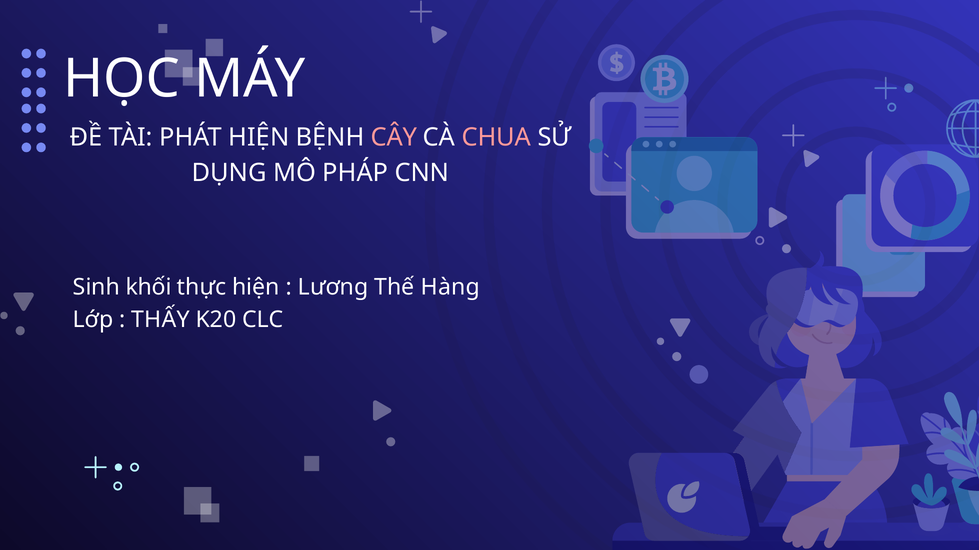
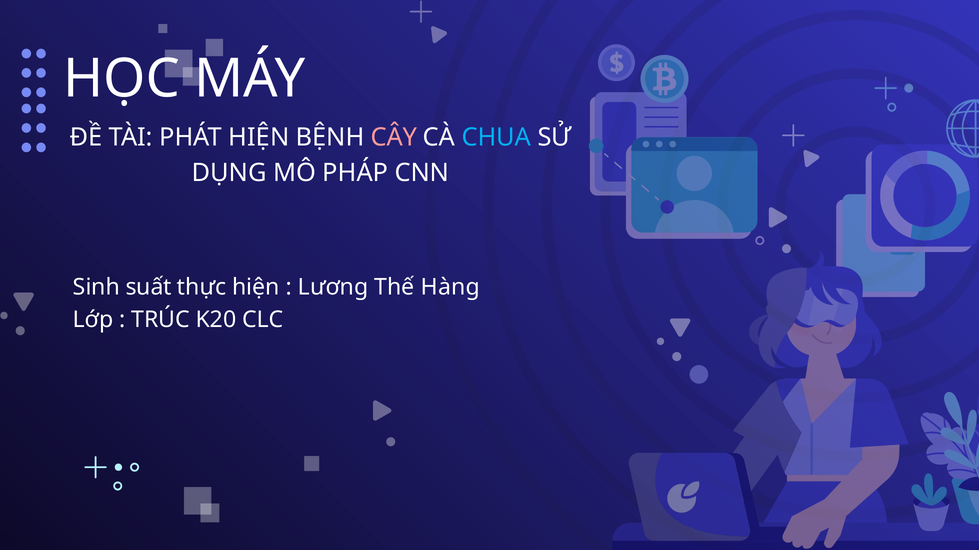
CHUA colour: pink -> light blue (496, 137)
khối: khối -> suất (149, 288)
THẤY: THẤY -> TRÚC (161, 320)
